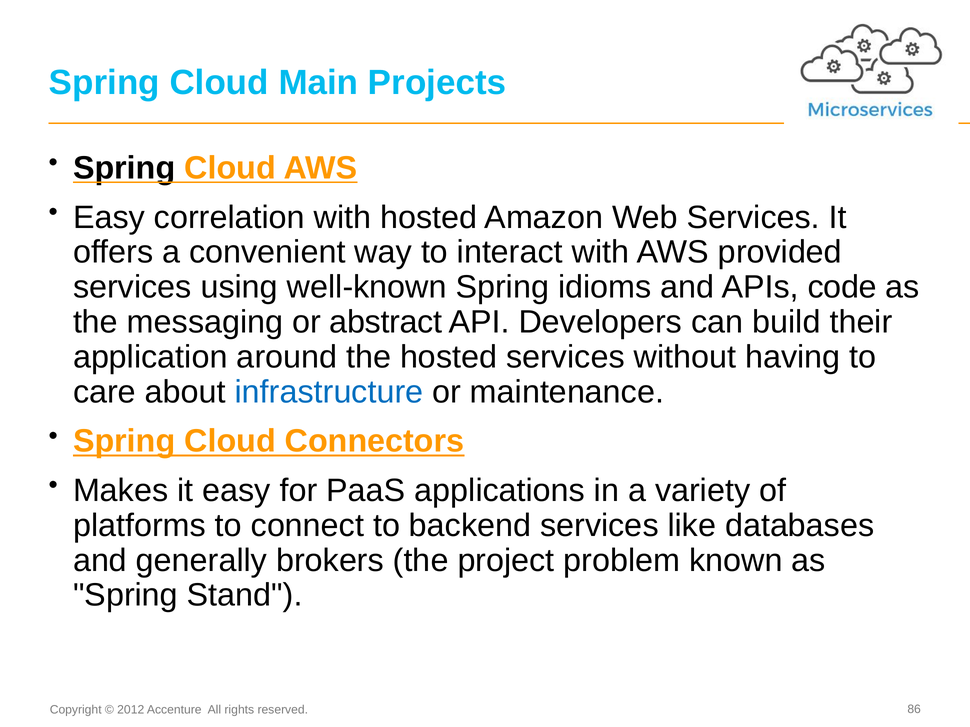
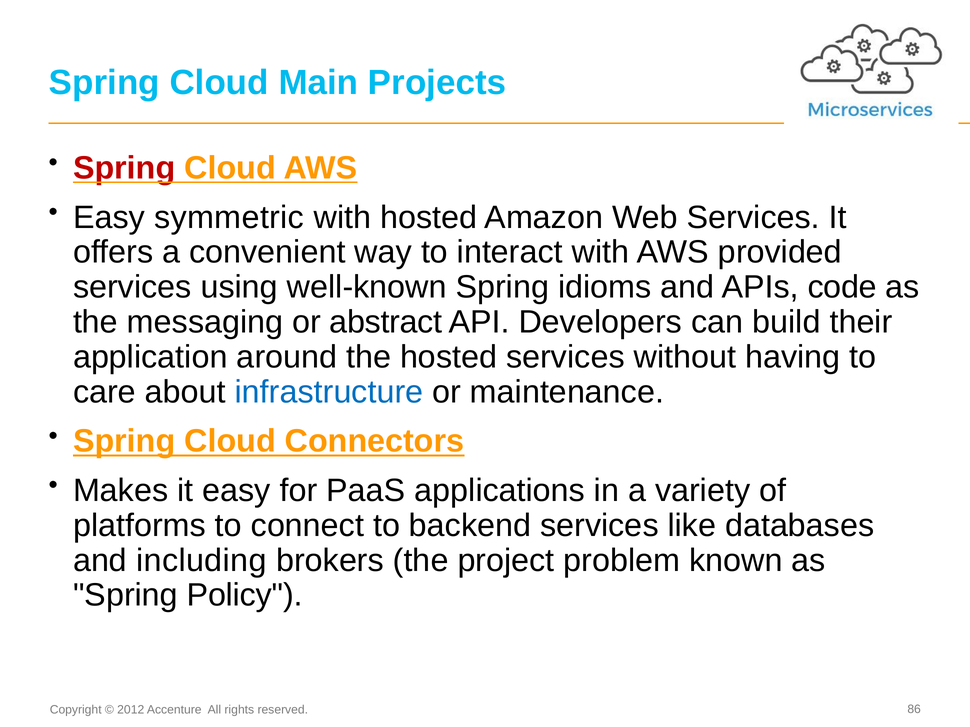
Spring colour: black -> red (124, 168)
correlation: correlation -> symmetric (229, 218)
generally: generally -> including (201, 561)
Stand: Stand -> Policy (245, 596)
